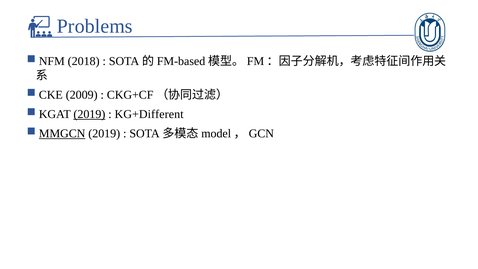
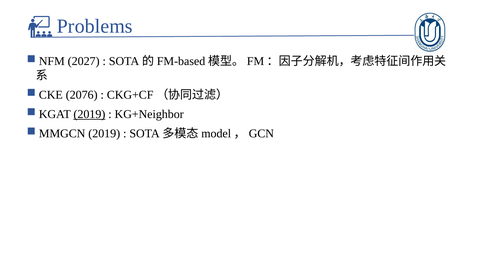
2018: 2018 -> 2027 (84, 61)
2009: 2009 -> 2076 (82, 95)
KG+Different: KG+Different -> KG+Neighbor (149, 114)
MMGCN underline: present -> none (62, 133)
